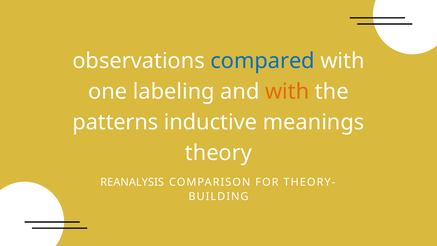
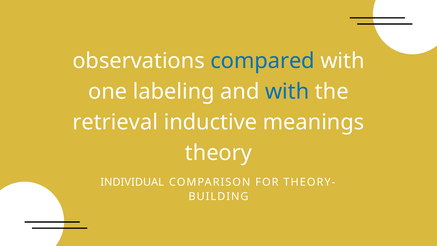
with colour: orange -> blue (287, 92)
patterns: patterns -> retrieval (115, 122)
REANALYSIS: REANALYSIS -> INDIVIDUAL (132, 182)
